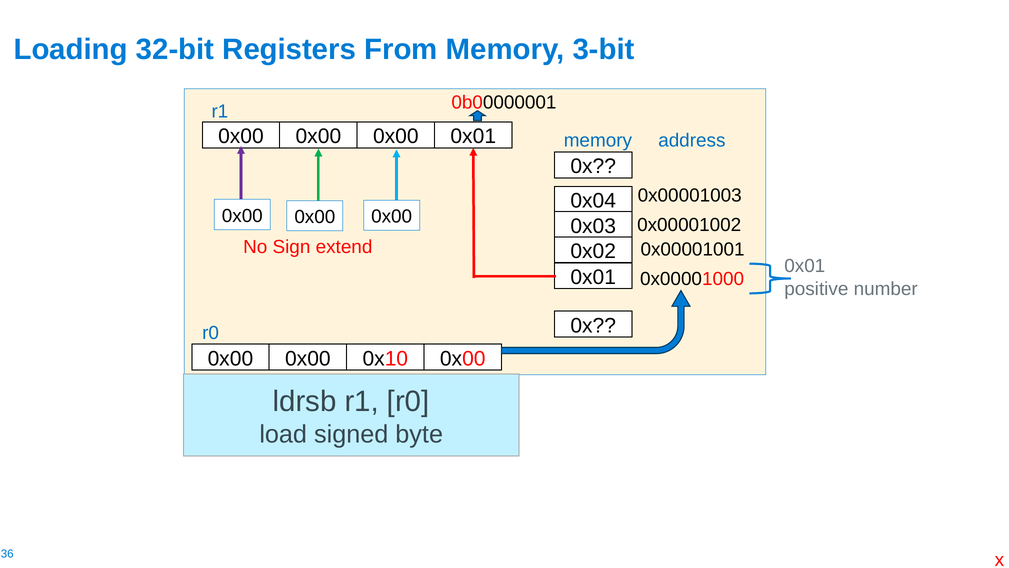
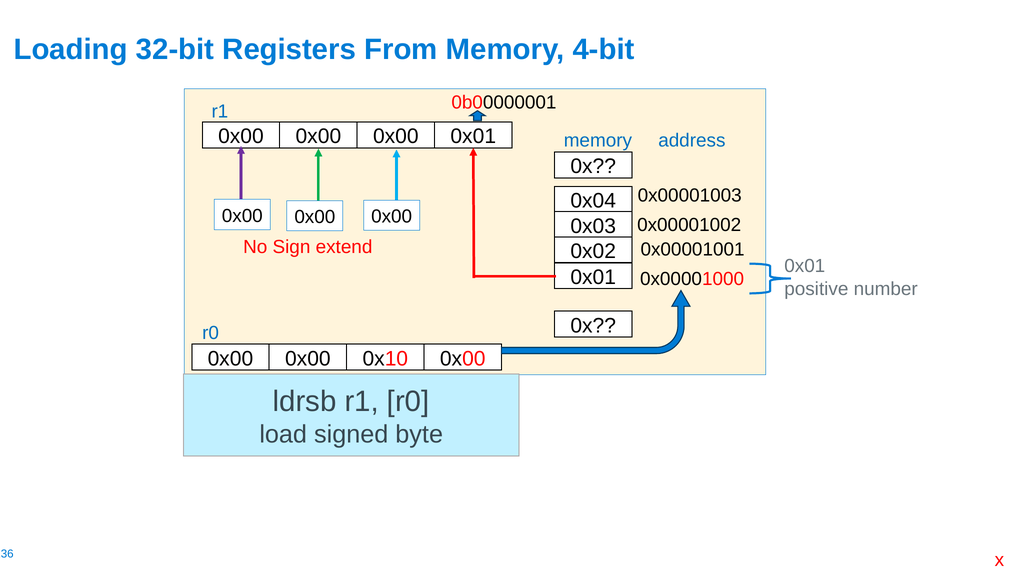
3-bit: 3-bit -> 4-bit (604, 49)
